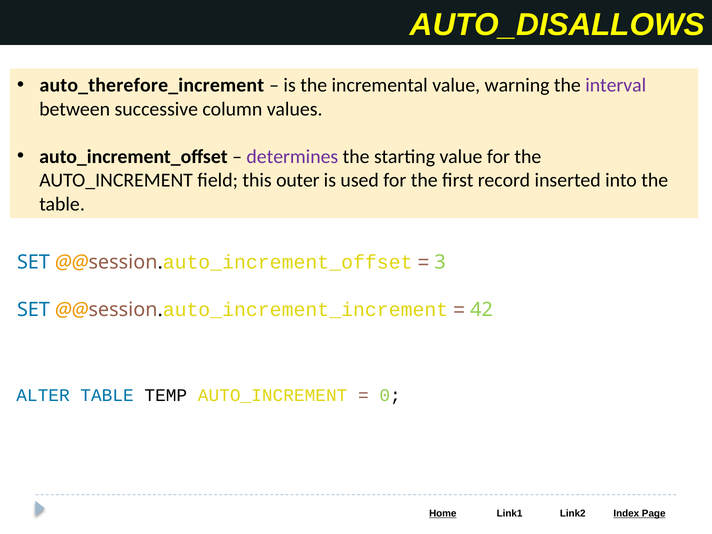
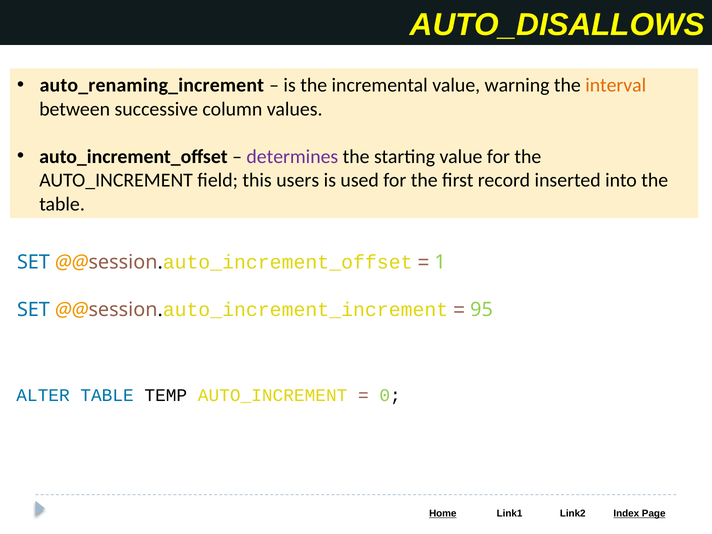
auto_therefore_increment: auto_therefore_increment -> auto_renaming_increment (152, 85)
interval colour: purple -> orange (616, 85)
outer: outer -> users (298, 180)
3: 3 -> 1 (440, 262)
42: 42 -> 95 (482, 310)
